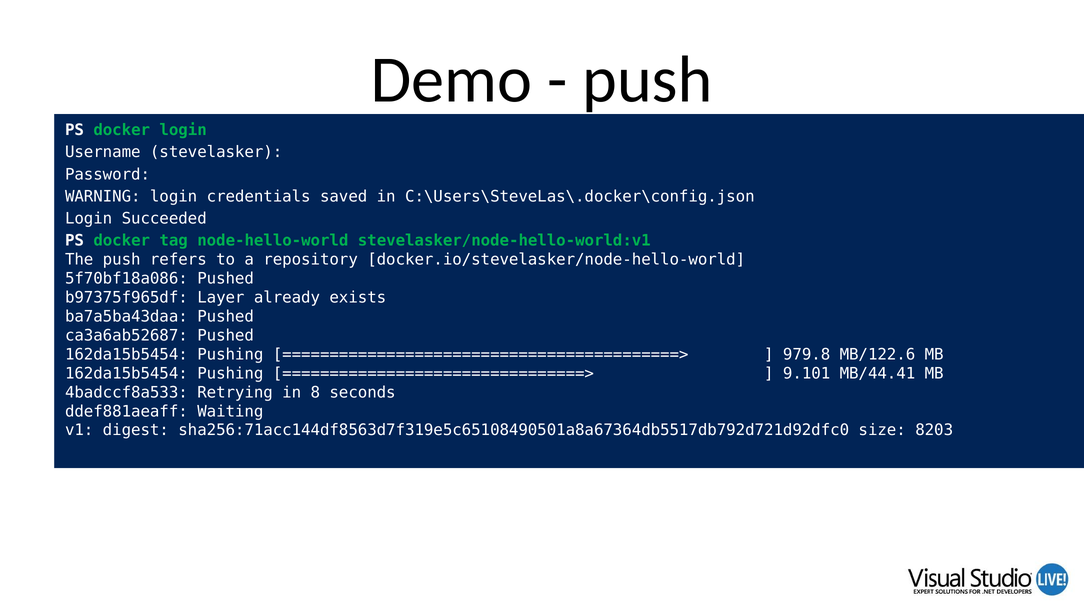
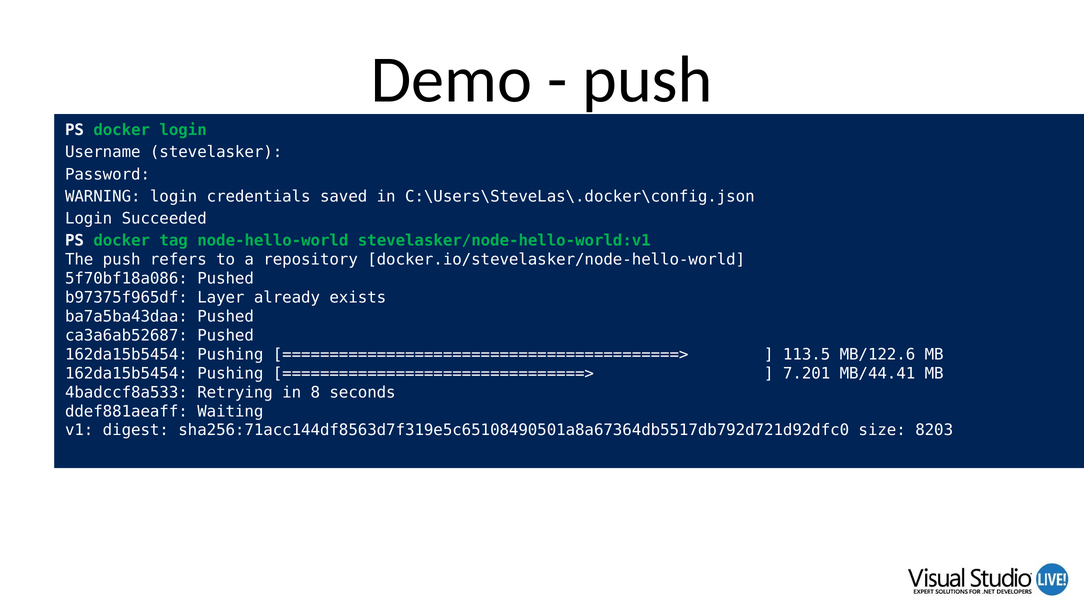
979.8: 979.8 -> 113.5 (807, 354)
9.101: 9.101 -> 7.201 (807, 373)
